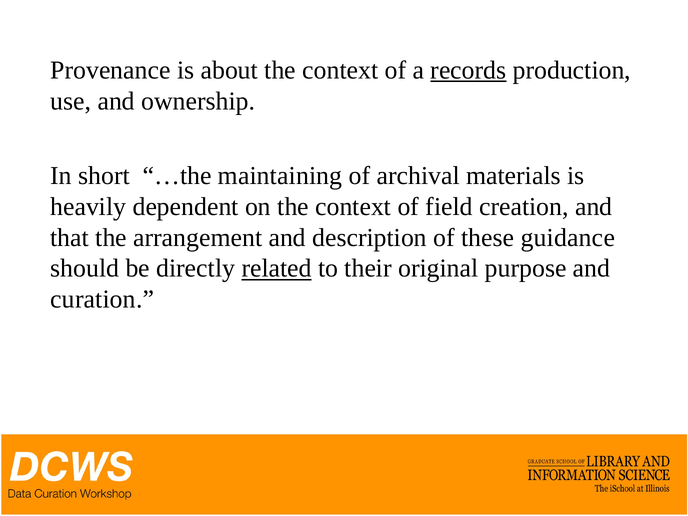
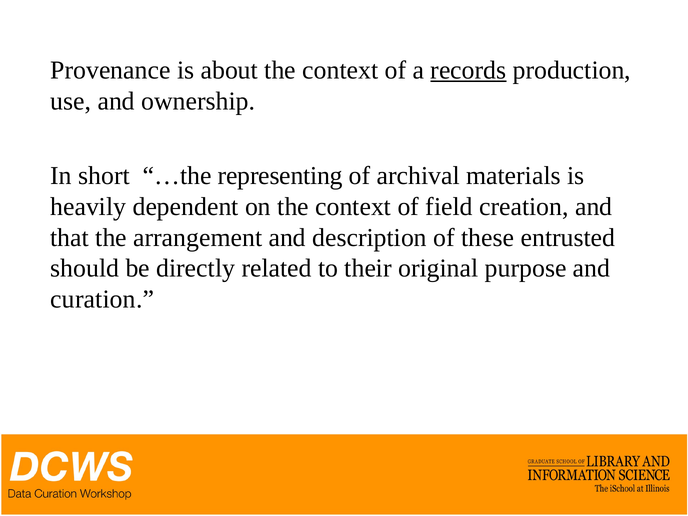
maintaining: maintaining -> representing (280, 176)
guidance: guidance -> entrusted (568, 237)
related underline: present -> none (277, 268)
